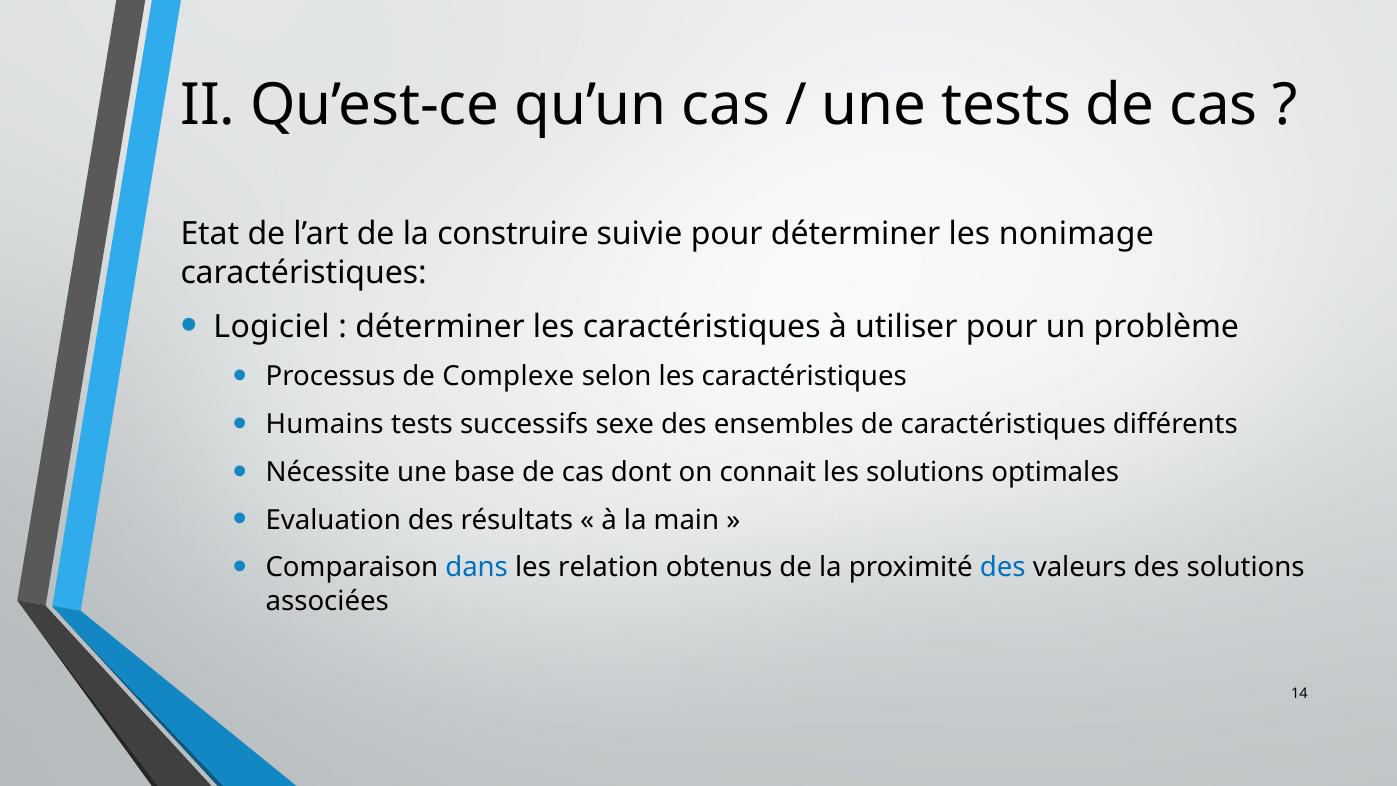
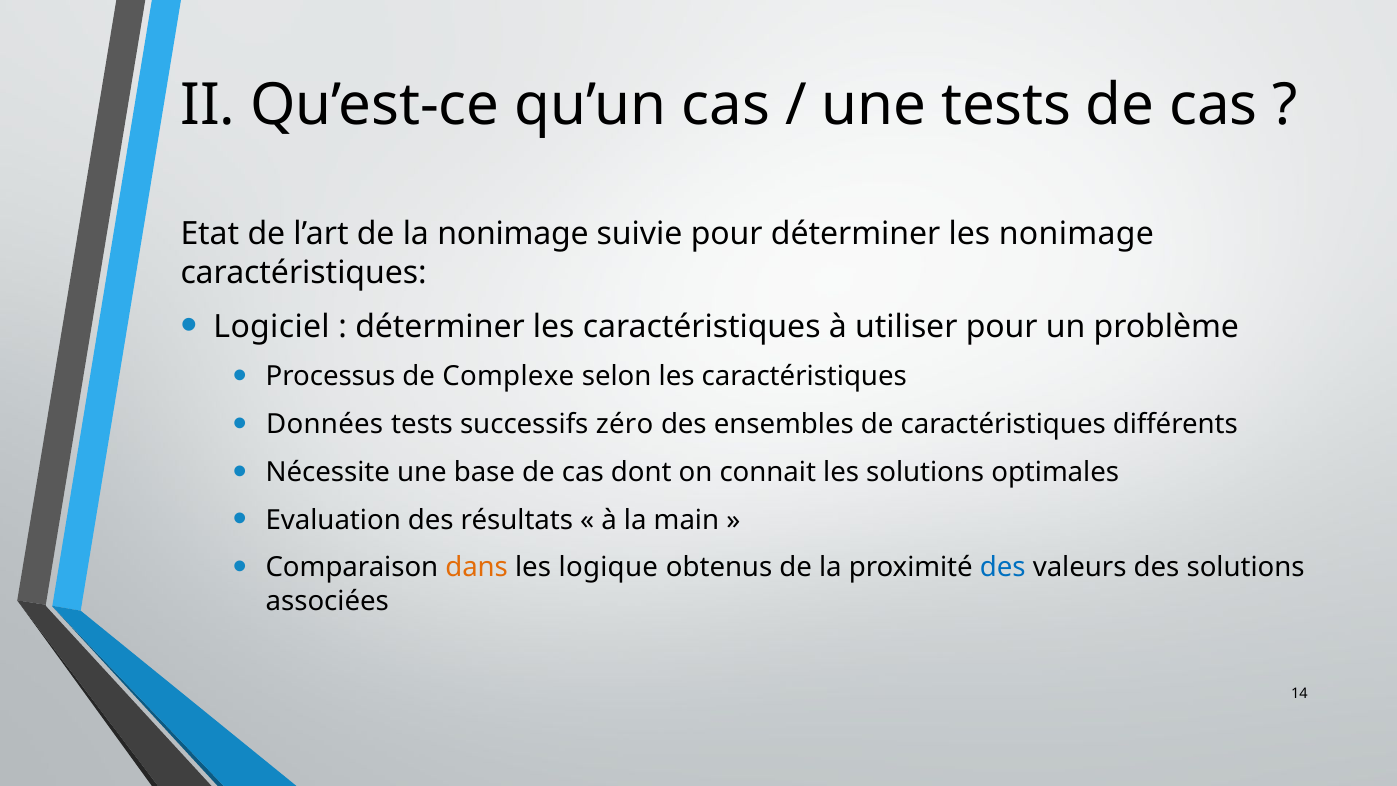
la construire: construire -> nonimage (513, 234)
Humains: Humains -> Données (325, 424)
sexe: sexe -> zéro (625, 424)
dans colour: blue -> orange (477, 568)
relation: relation -> logique (608, 568)
